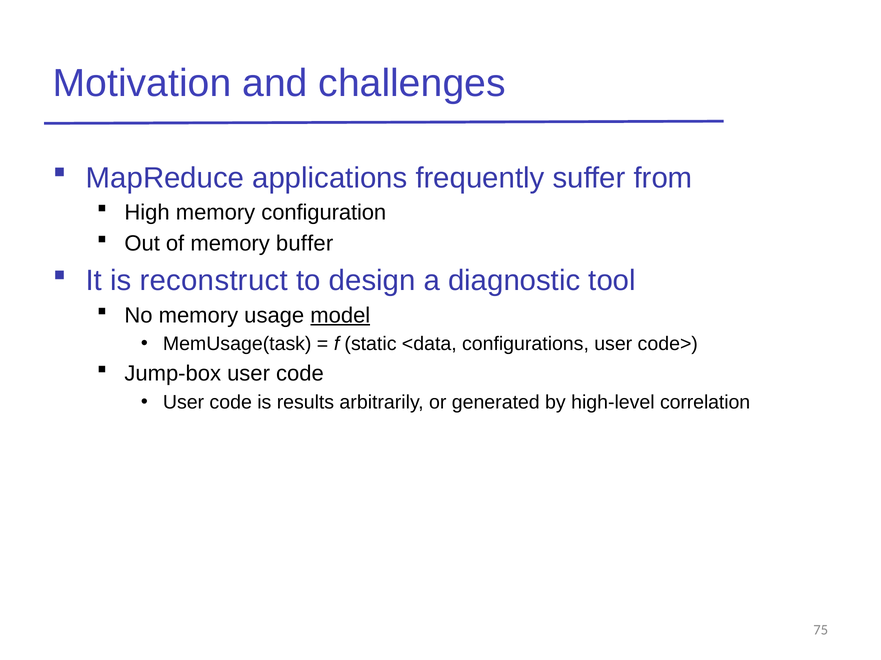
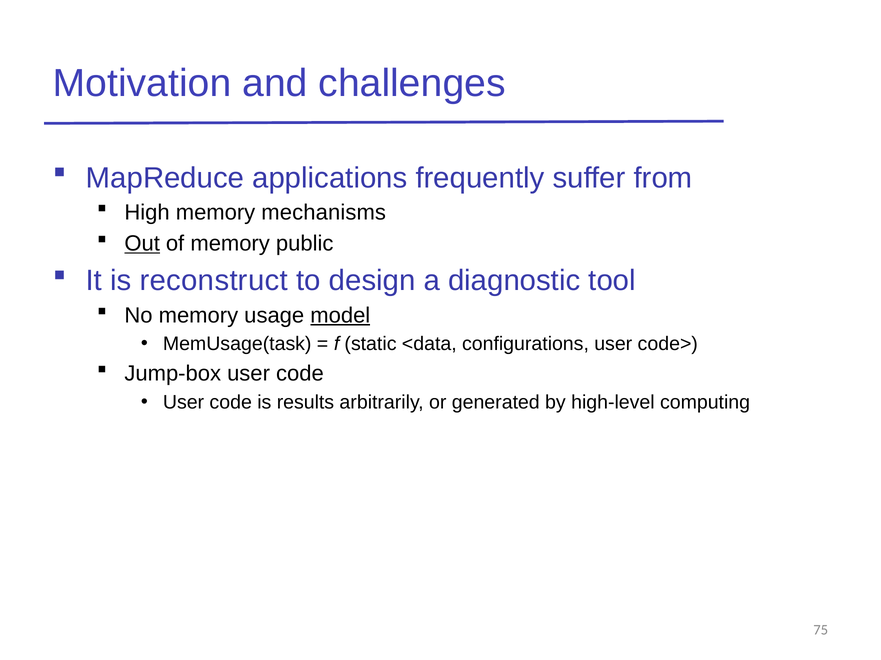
configuration: configuration -> mechanisms (324, 213)
Out underline: none -> present (142, 244)
buffer: buffer -> public (305, 244)
correlation: correlation -> computing (705, 403)
